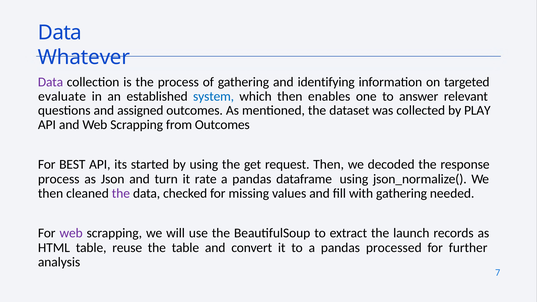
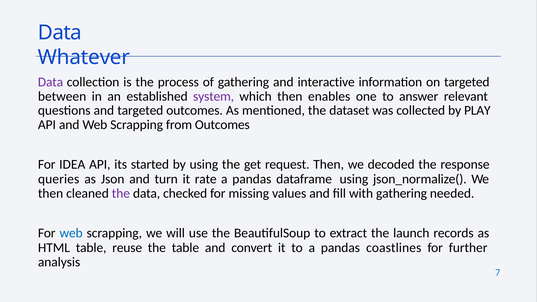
identifying: identifying -> interactive (326, 82)
evaluate: evaluate -> between (62, 96)
system colour: blue -> purple (214, 96)
and assigned: assigned -> targeted (140, 111)
BEST: BEST -> IDEA (72, 164)
process: process -> queries (59, 179)
web colour: purple -> blue (71, 233)
processed: processed -> coastlines (394, 248)
